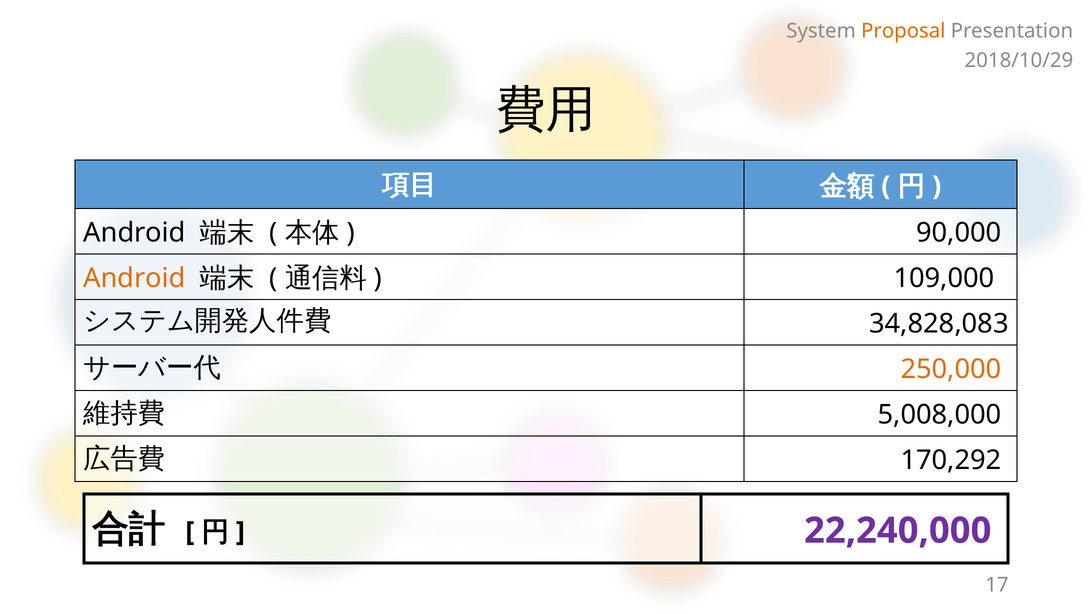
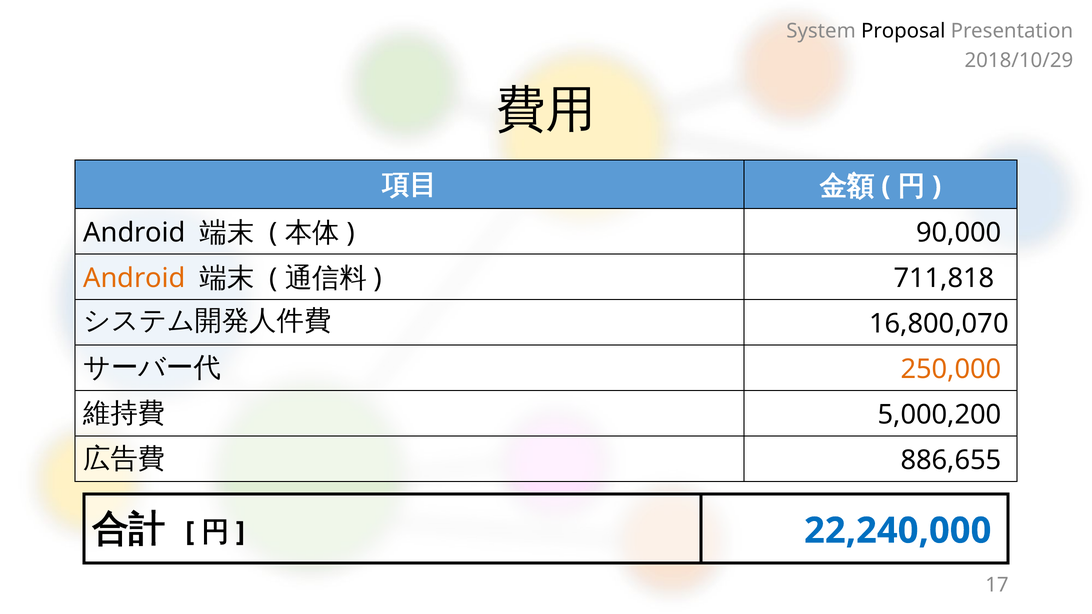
Proposal colour: orange -> black (903, 31)
109,000: 109,000 -> 711,818 (944, 278)
34,828,083: 34,828,083 -> 16,800,070 (939, 324)
5,008,000: 5,008,000 -> 5,000,200 (940, 415)
170,292: 170,292 -> 886,655 (951, 460)
22,240,000 colour: purple -> blue (898, 531)
